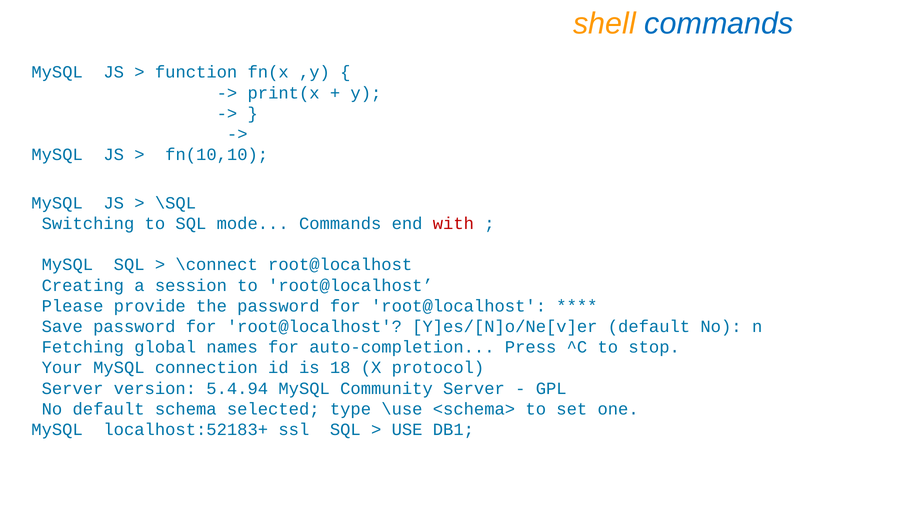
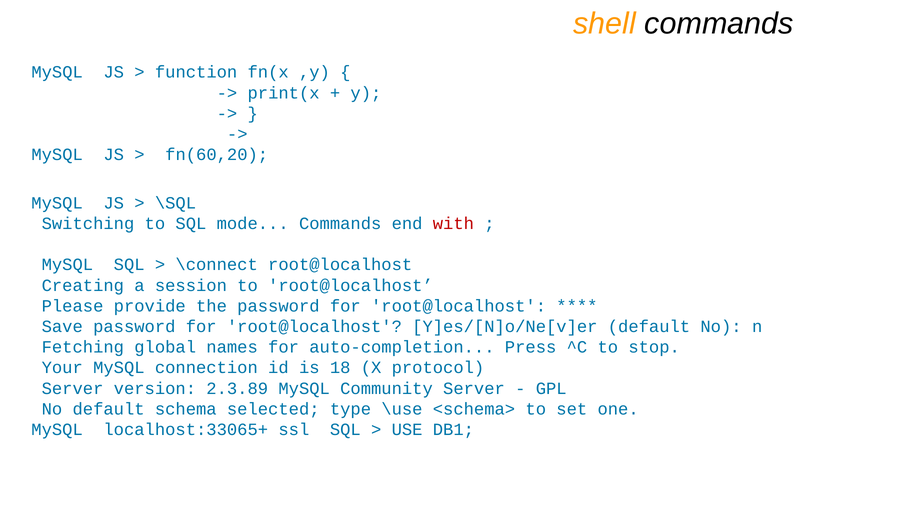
commands colour: blue -> black (719, 24)
fn(10,10: fn(10,10 -> fn(60,20 (217, 155)
5.4.94: 5.4.94 -> 2.3.89 (237, 388)
localhost:52183+: localhost:52183+ -> localhost:33065+ (186, 429)
